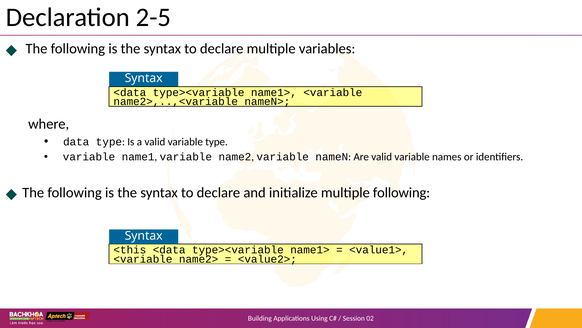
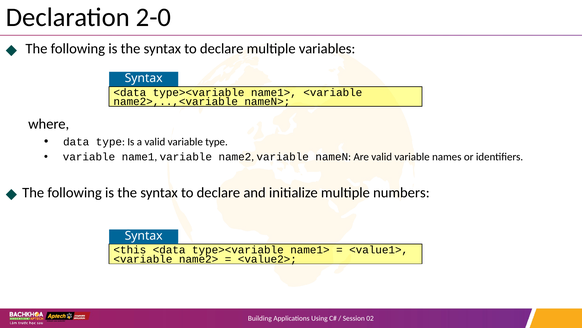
2-5: 2-5 -> 2-0 (153, 17)
multiple following: following -> numbers (401, 192)
